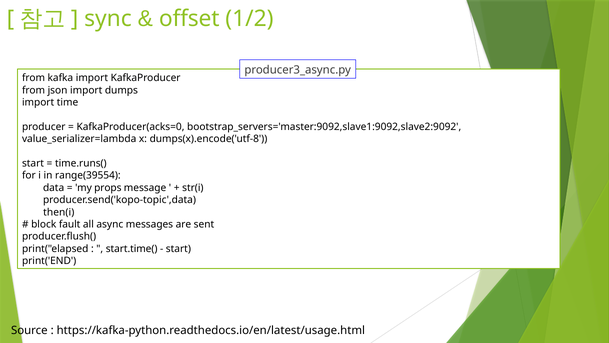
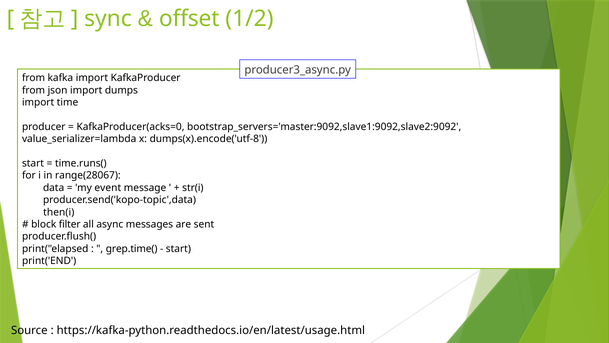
range(39554: range(39554 -> range(28067 (88, 175)
props: props -> event (108, 188)
fault: fault -> filter (70, 224)
start.time(: start.time( -> grep.time( (132, 248)
